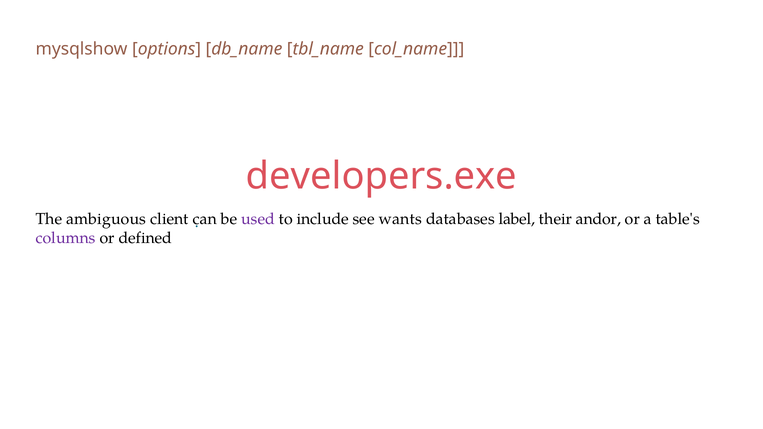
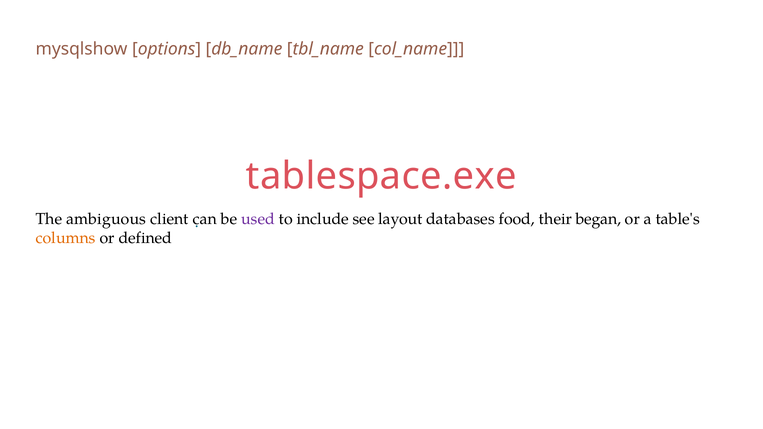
developers.exe: developers.exe -> tablespace.exe (381, 176)
wants: wants -> layout (401, 219)
label: label -> food (517, 219)
andor: andor -> began (599, 219)
columns colour: purple -> orange (66, 238)
